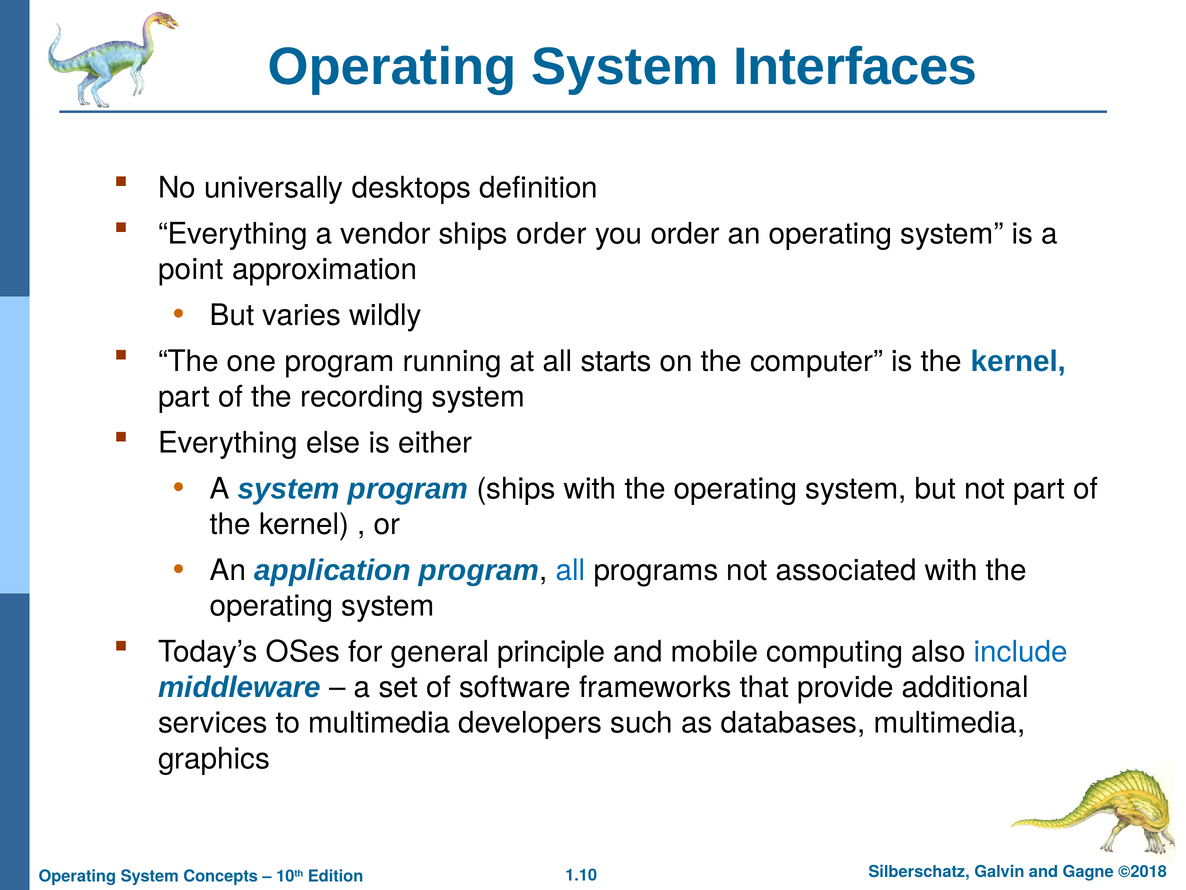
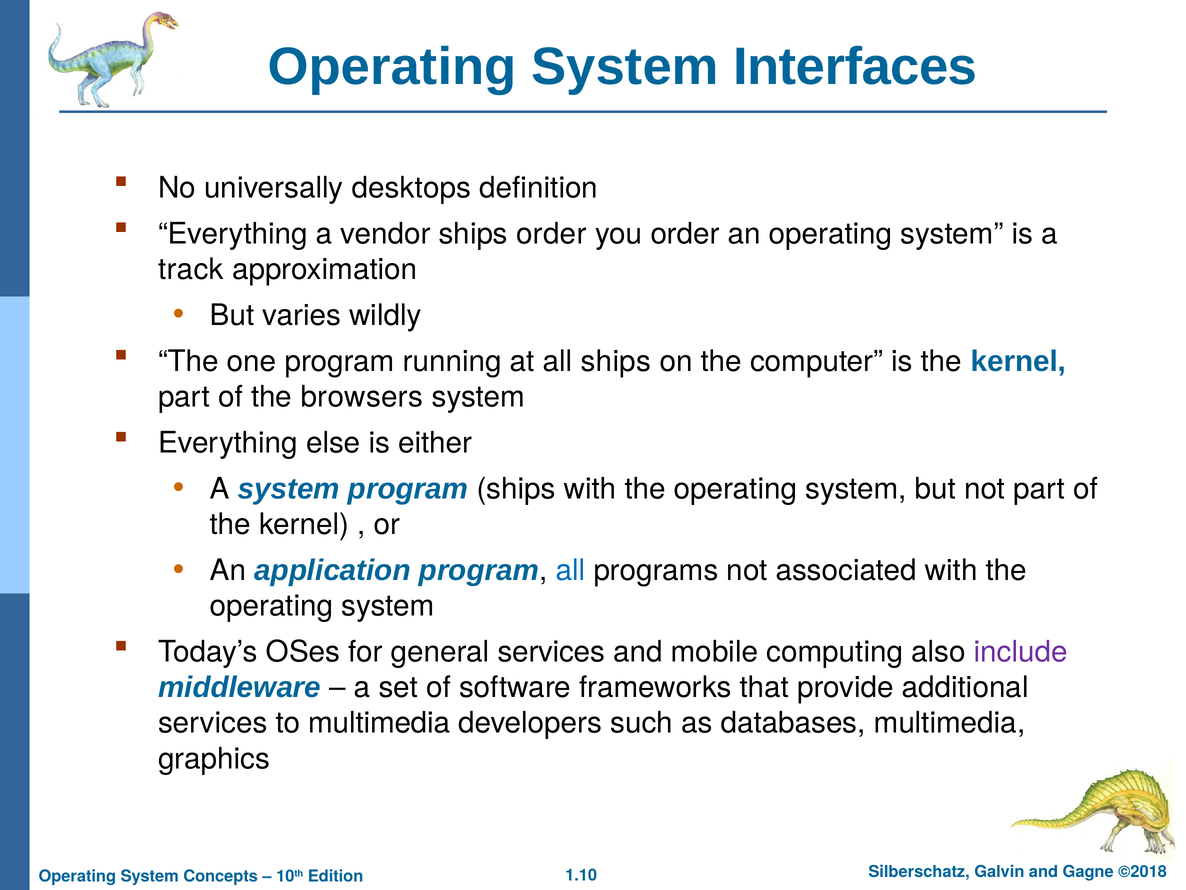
point: point -> track (191, 269)
all starts: starts -> ships (616, 361)
recording: recording -> browsers (362, 397)
general principle: principle -> services (551, 652)
include colour: blue -> purple (1021, 652)
